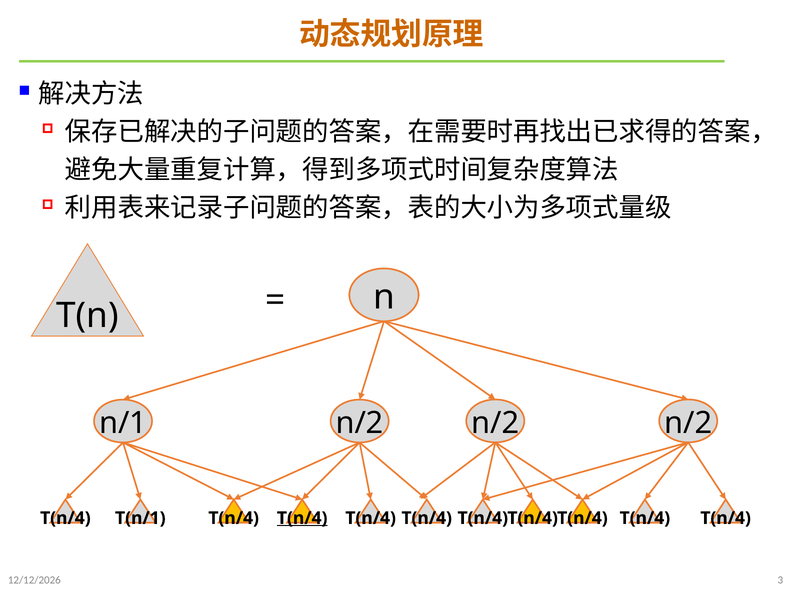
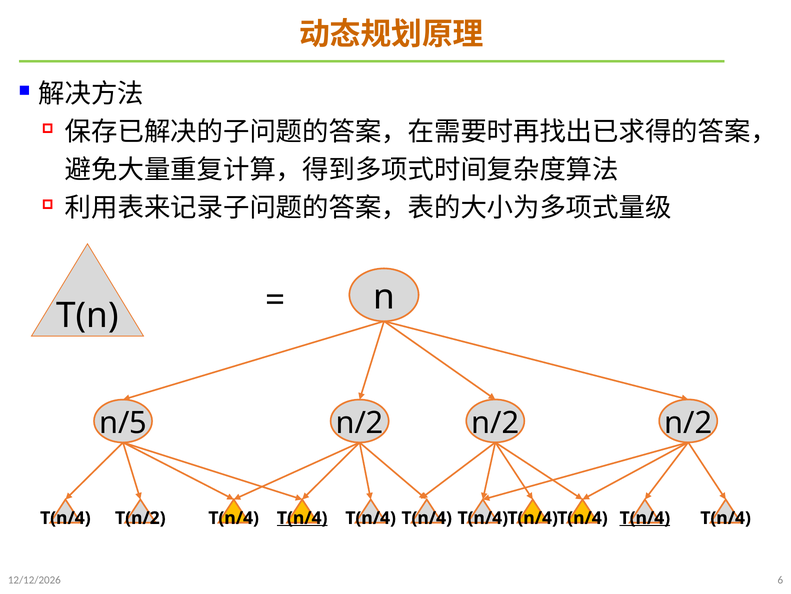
n/1: n/1 -> n/5 (123, 423)
T(n/1: T(n/1 -> T(n/2 (140, 517)
T(n/4 underline: none -> present (645, 517)
3: 3 -> 6 (780, 579)
